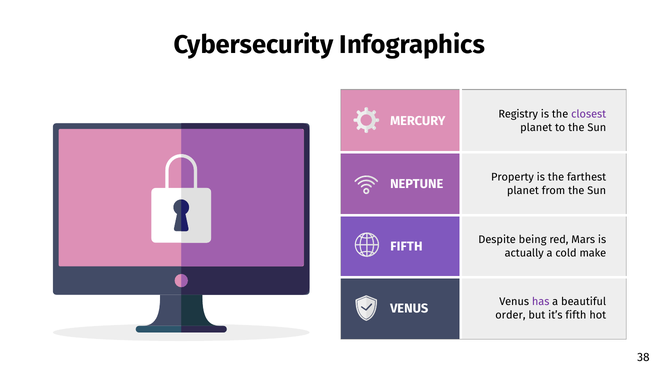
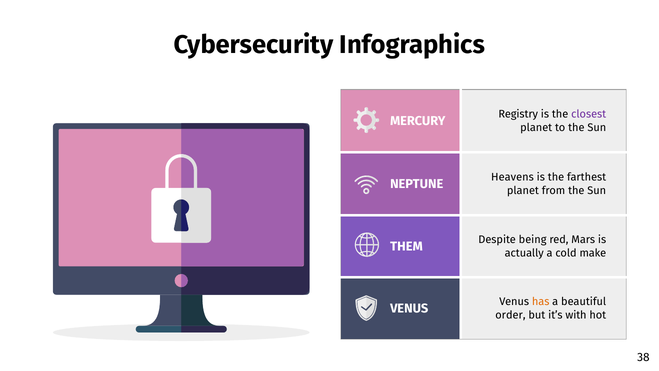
Property: Property -> Heavens (512, 177)
FIFTH: FIFTH -> THEM (406, 246)
has colour: purple -> orange (541, 302)
it’s fifth: fifth -> with (576, 315)
